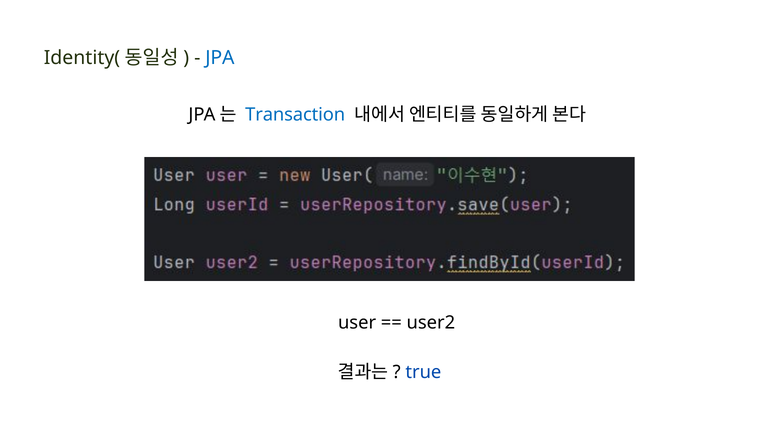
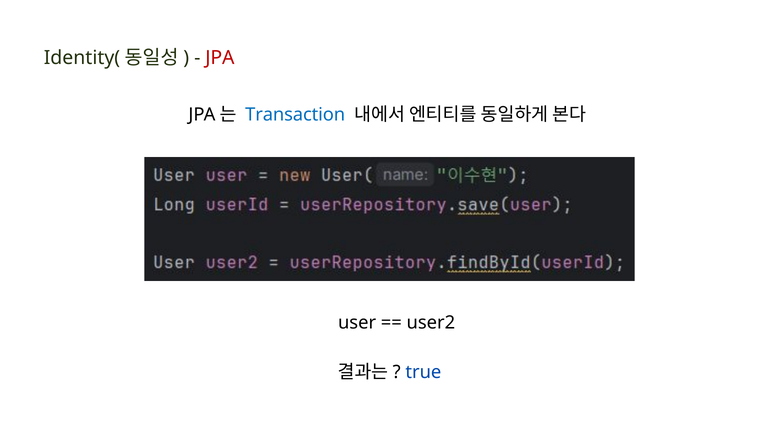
JPA colour: blue -> red (220, 58)
